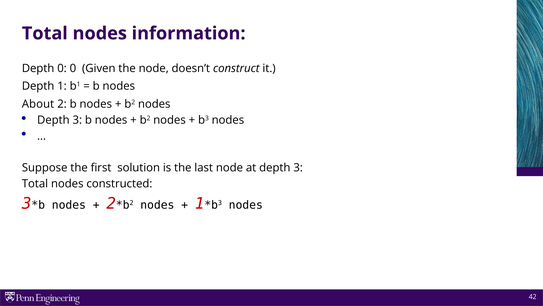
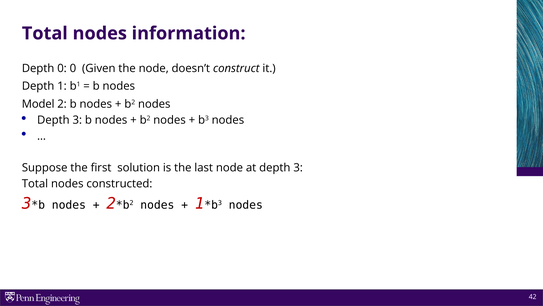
About: About -> Model (38, 104)
